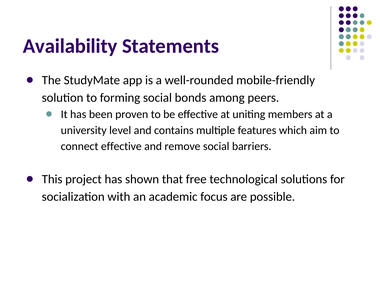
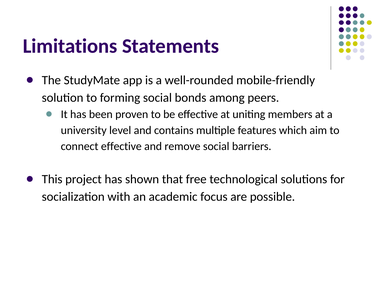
Availability: Availability -> Limitations (70, 46)
